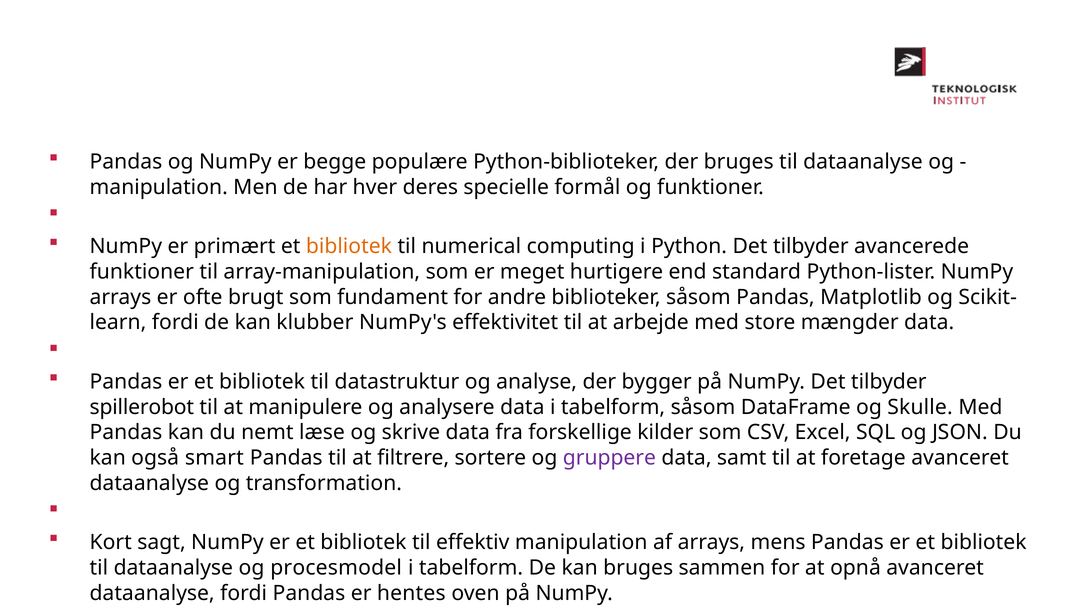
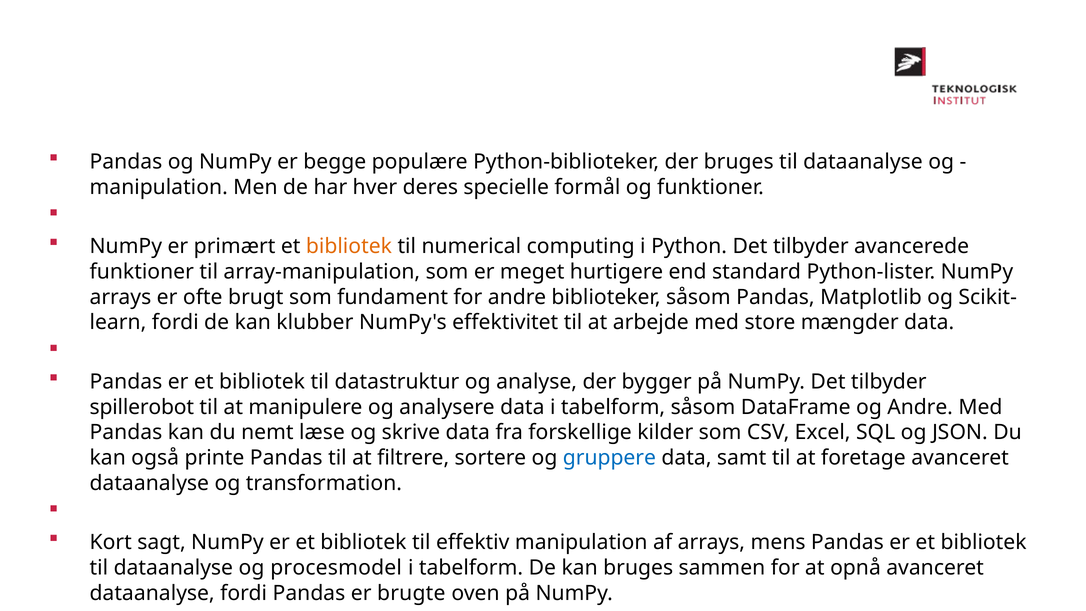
og Skulle: Skulle -> Andre (920, 407)
smart: smart -> printe (214, 458)
gruppere colour: purple -> blue (609, 458)
hentes: hentes -> brugte (411, 593)
